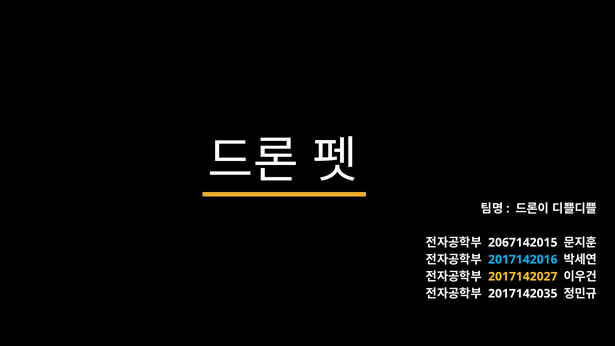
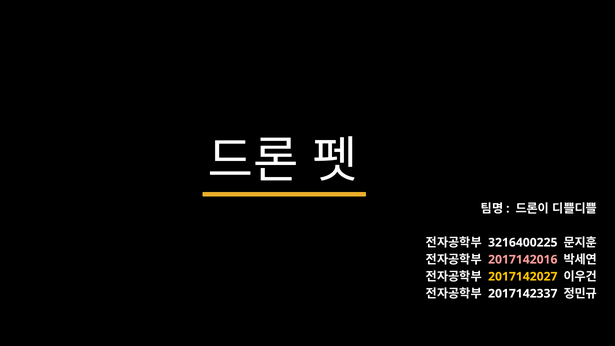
2067142015: 2067142015 -> 3216400225 (523, 242)
2017142016 colour: light blue -> pink (523, 260)
2017142035: 2017142035 -> 2017142337 (523, 294)
